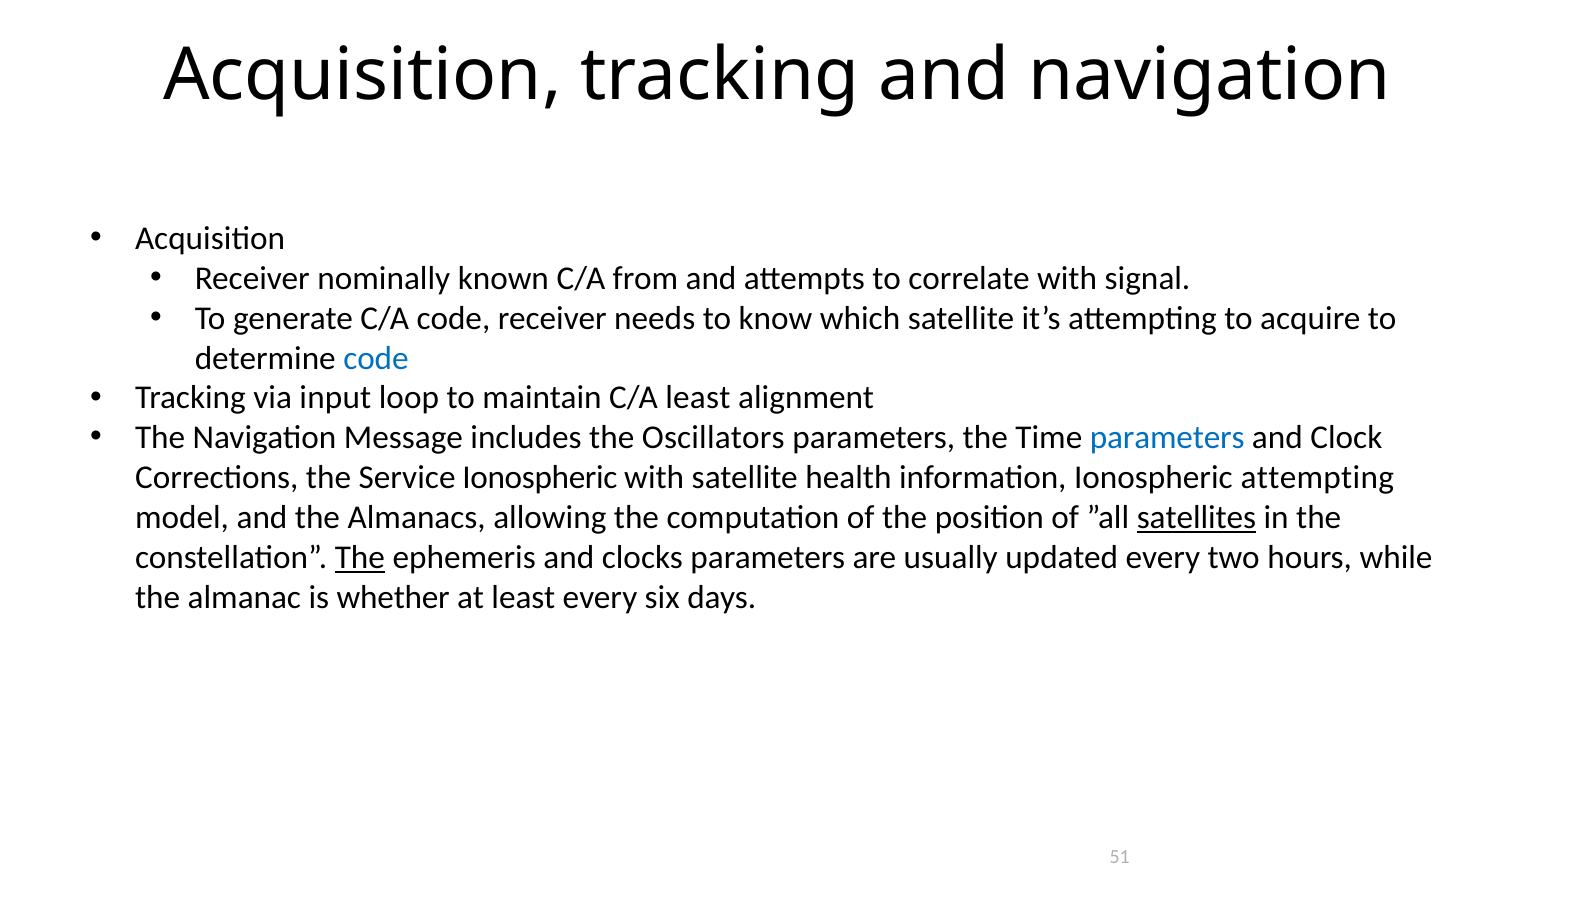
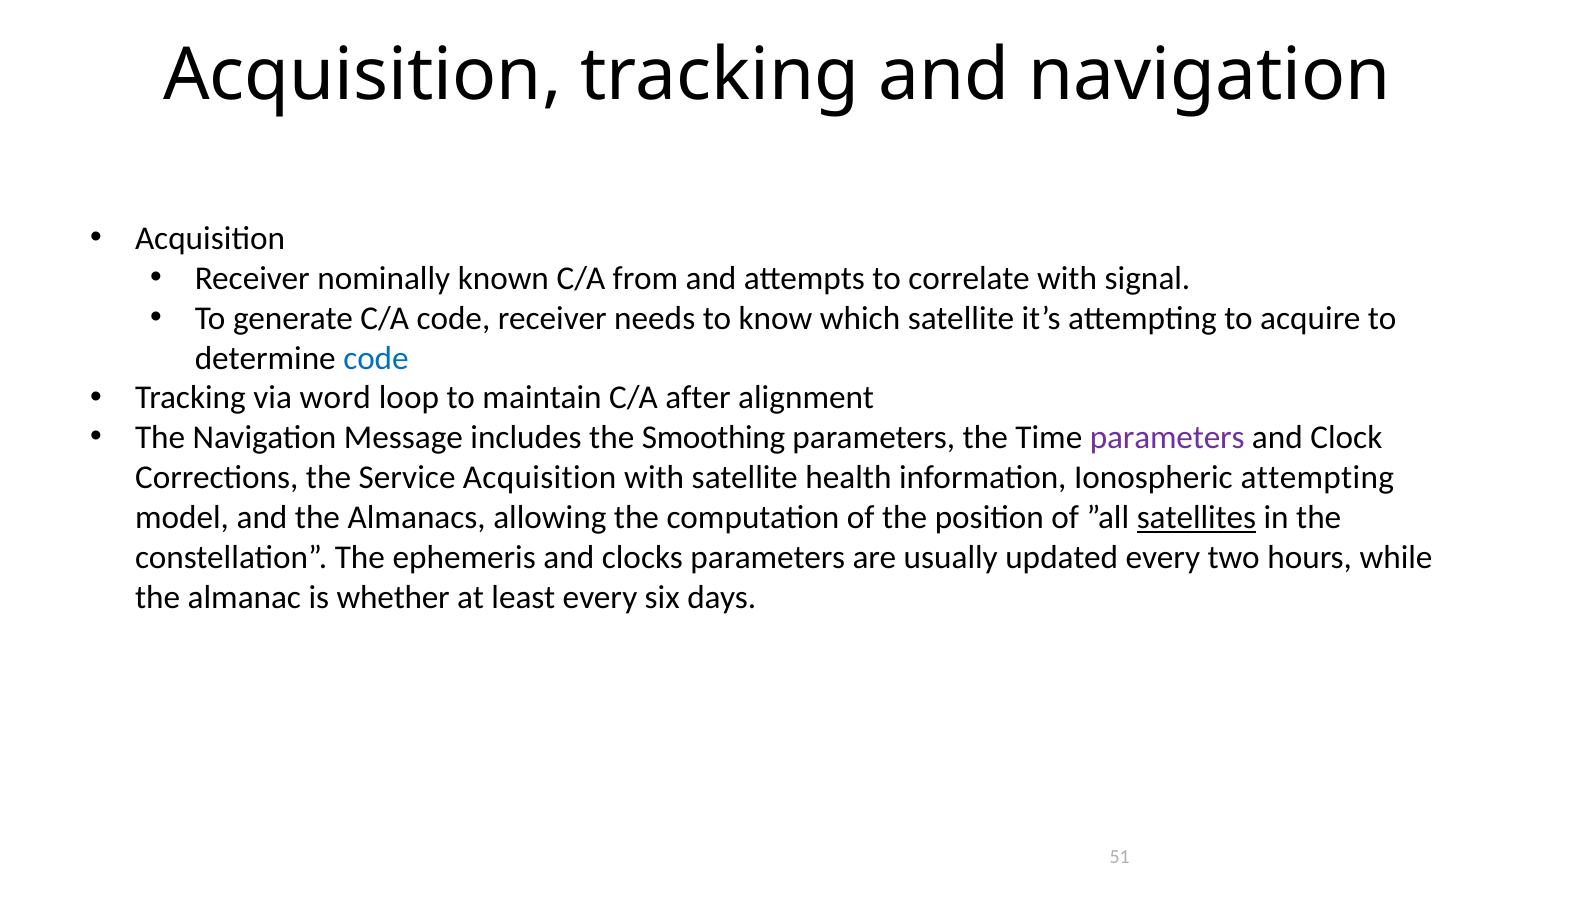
input: input -> word (335, 398)
C/A least: least -> after (698, 398)
Oscillators: Oscillators -> Smoothing (714, 438)
parameters colour: blue -> purple (1167, 438)
Service Ionospheric: Ionospheric -> Acquisition (540, 478)
The underline: present -> none (360, 557)
